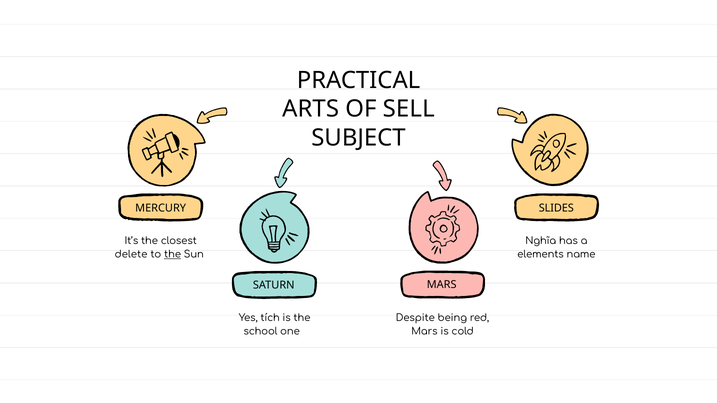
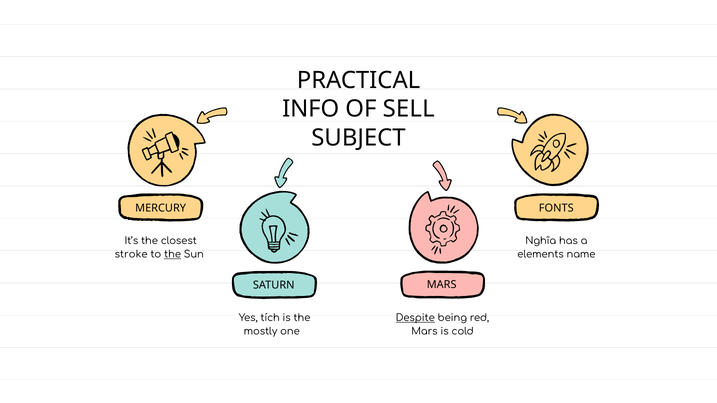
ARTS: ARTS -> INFO (311, 109)
SLIDES: SLIDES -> FONTS (556, 208)
delete: delete -> stroke (131, 255)
Despite underline: none -> present (415, 318)
school: school -> mostly (261, 332)
